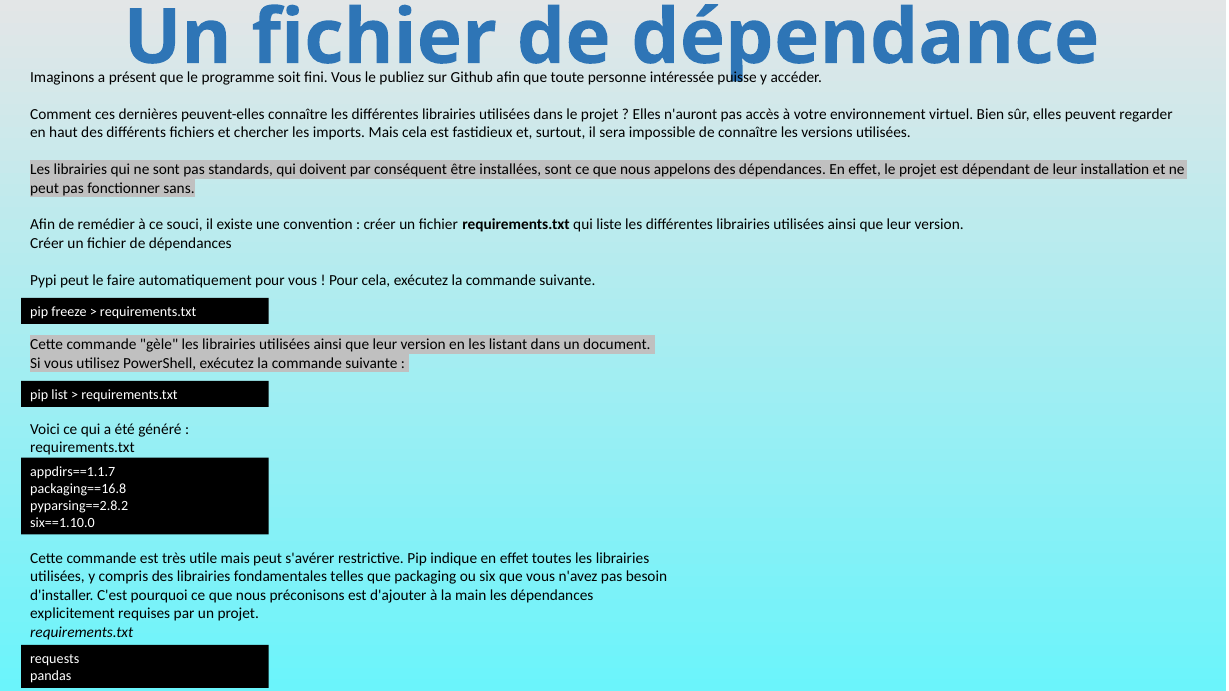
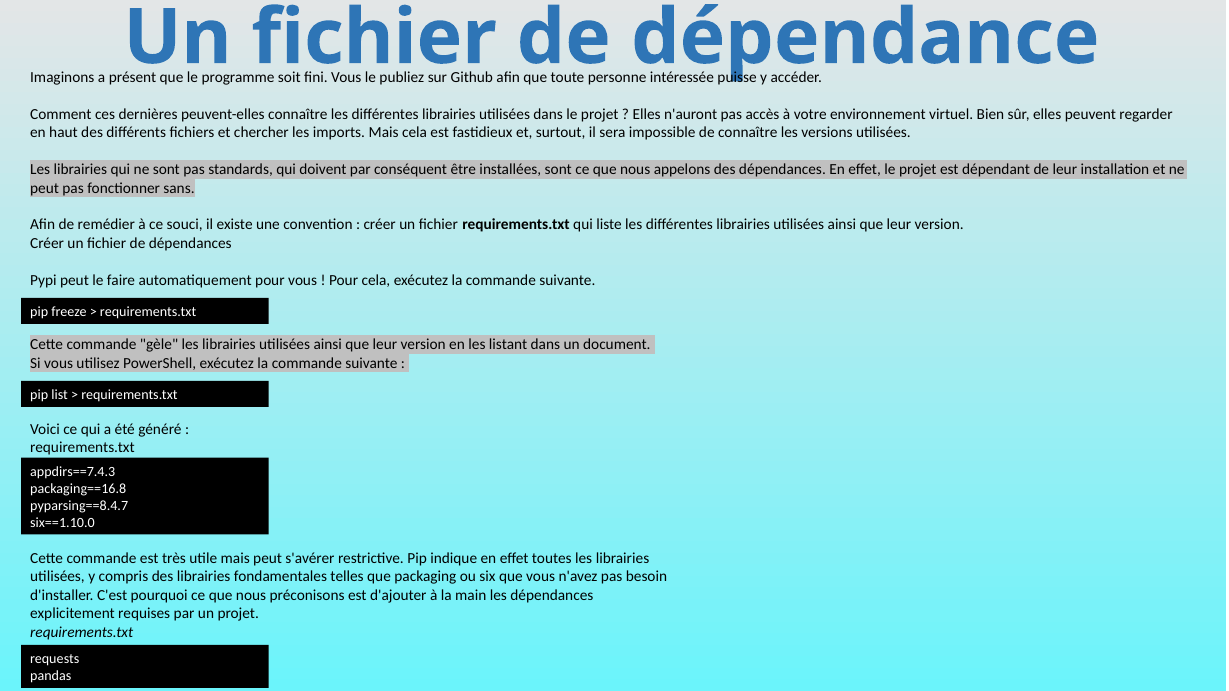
appdirs==1.1.7: appdirs==1.1.7 -> appdirs==7.4.3 (73, 472)
pyparsing==2.8.2: pyparsing==2.8.2 -> pyparsing==8.4.7 (79, 506)
